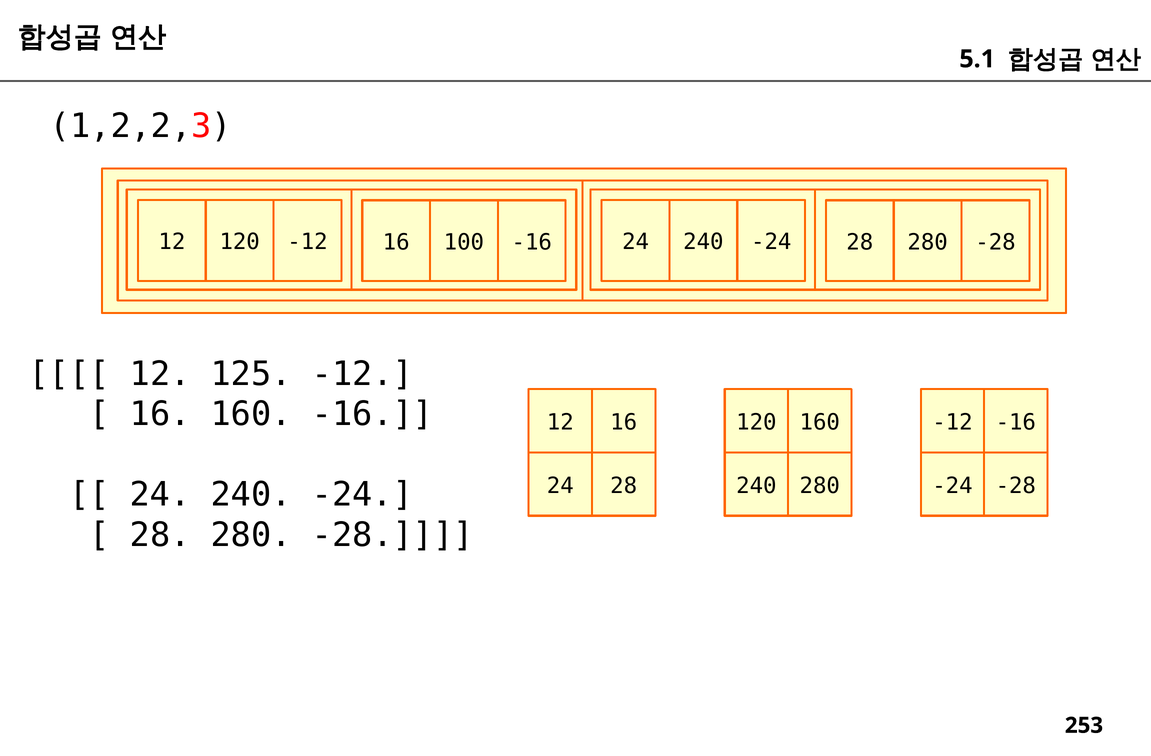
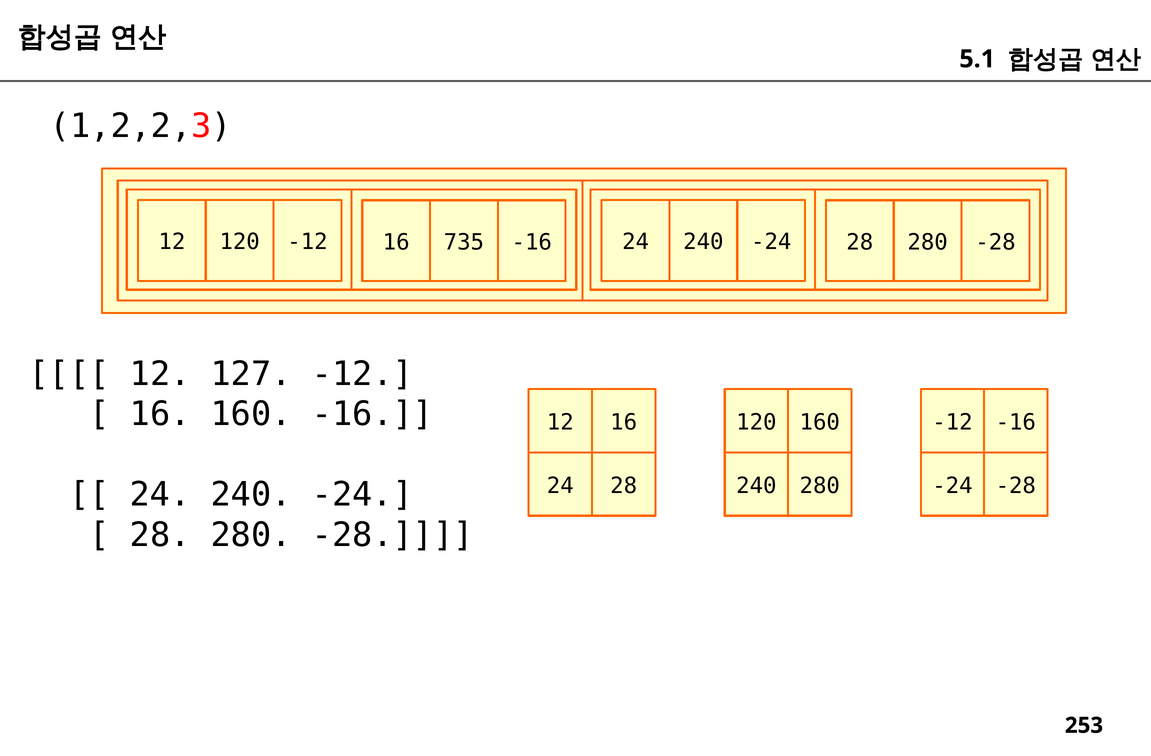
100: 100 -> 735 (464, 242)
125: 125 -> 127 (251, 374)
